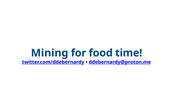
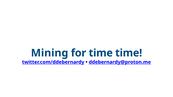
for food: food -> time (101, 53)
